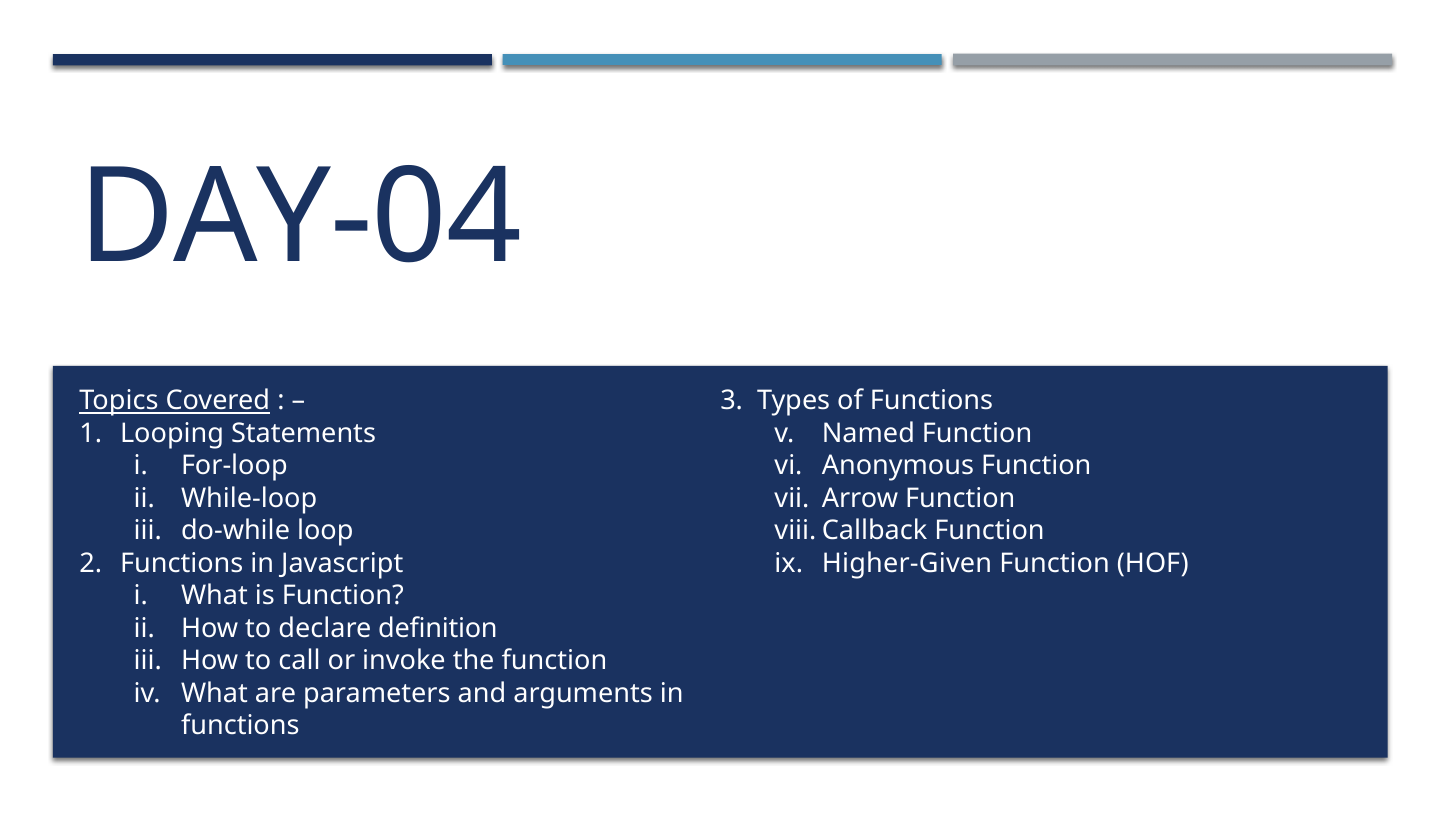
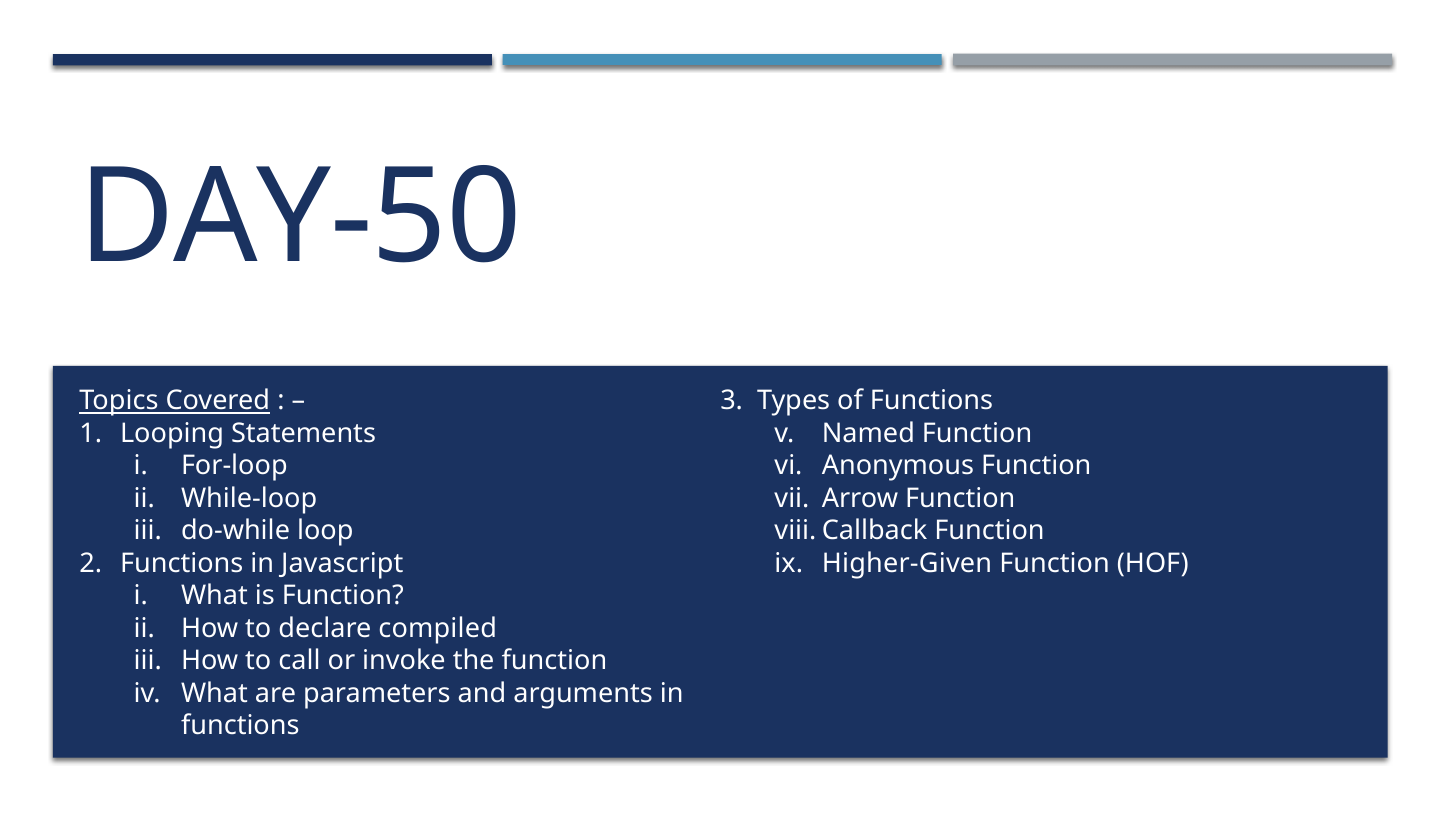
DAY-04: DAY-04 -> DAY-50 (300, 218)
definition: definition -> compiled (438, 628)
